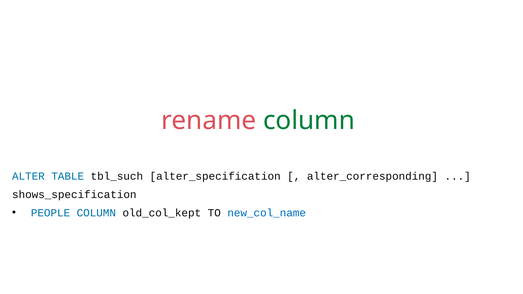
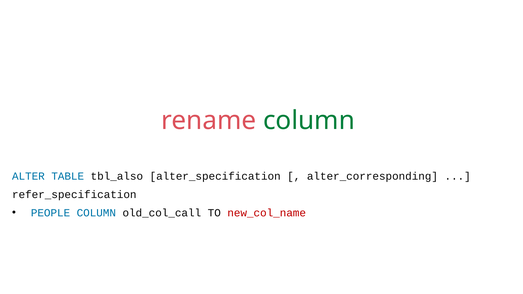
tbl_such: tbl_such -> tbl_also (117, 176)
shows_specification: shows_specification -> refer_specification (74, 195)
old_col_kept: old_col_kept -> old_col_call (162, 213)
new_col_name colour: blue -> red (267, 213)
